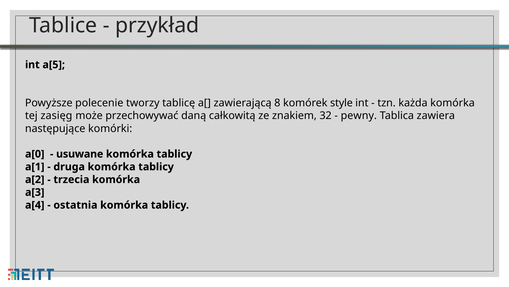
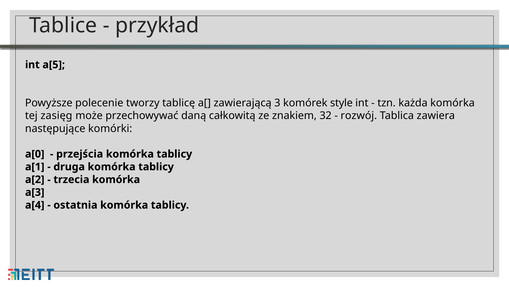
8: 8 -> 3 (277, 103)
pewny: pewny -> rozwój (359, 115)
usuwane: usuwane -> przejścia (80, 154)
